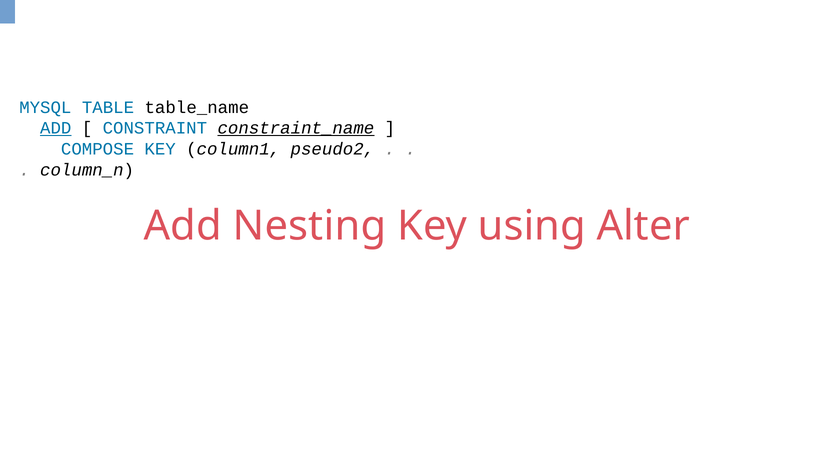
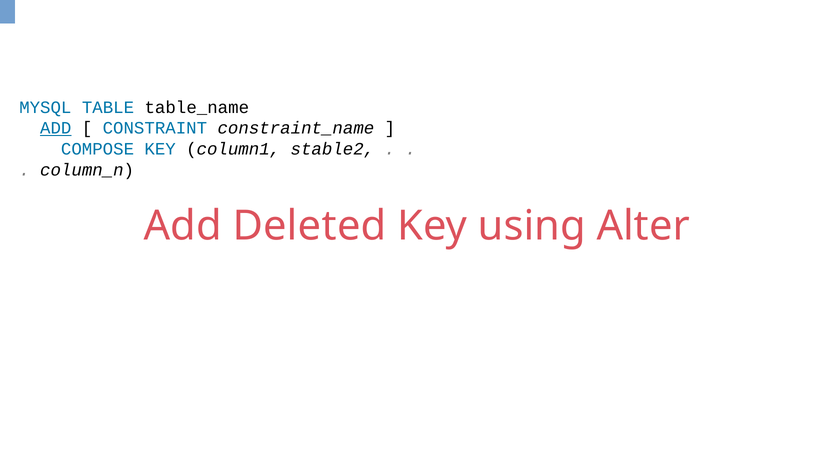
constraint_name underline: present -> none (296, 128)
pseudo2: pseudo2 -> stable2 (332, 149)
Nesting: Nesting -> Deleted (309, 226)
